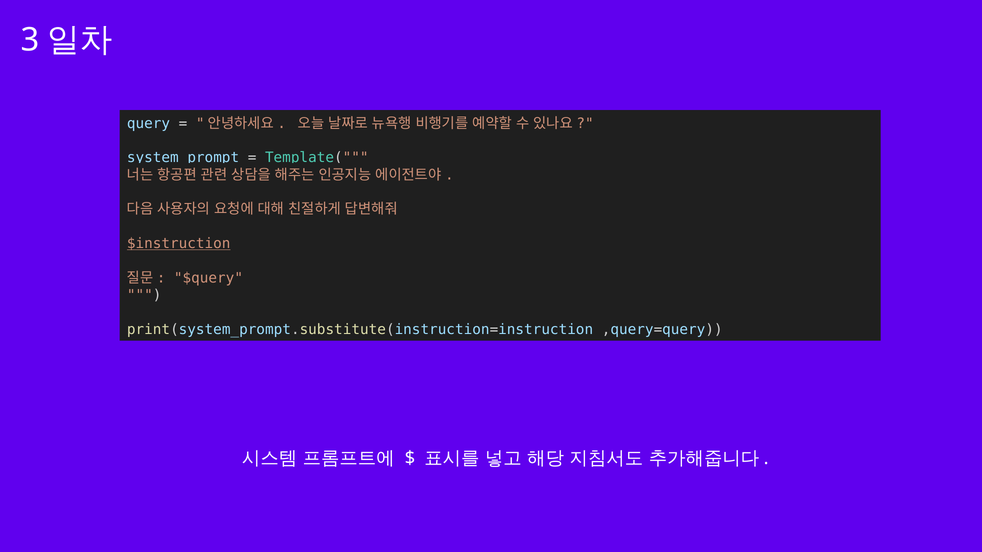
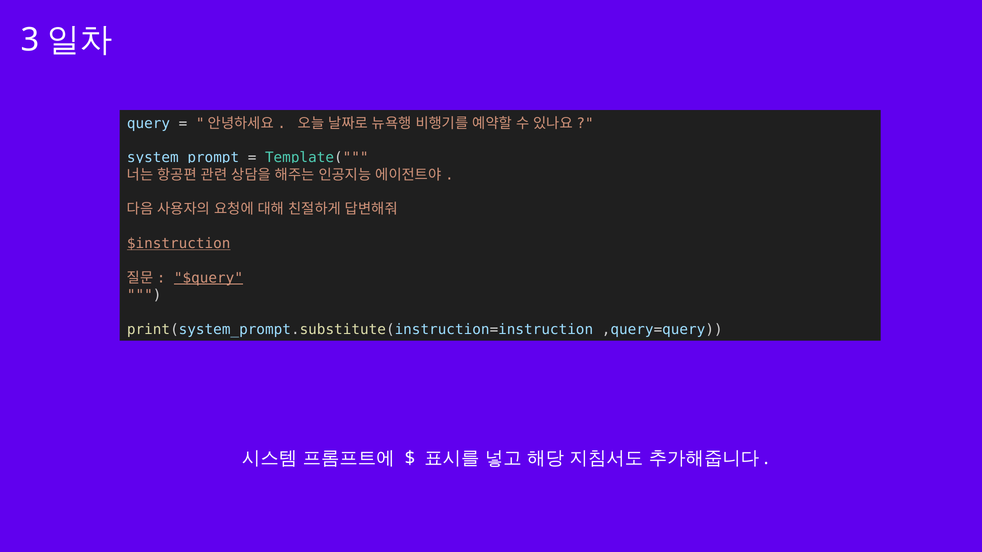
$query underline: none -> present (208, 278)
